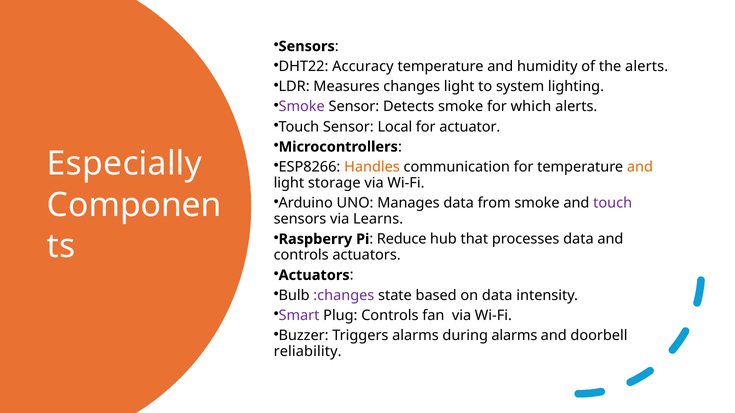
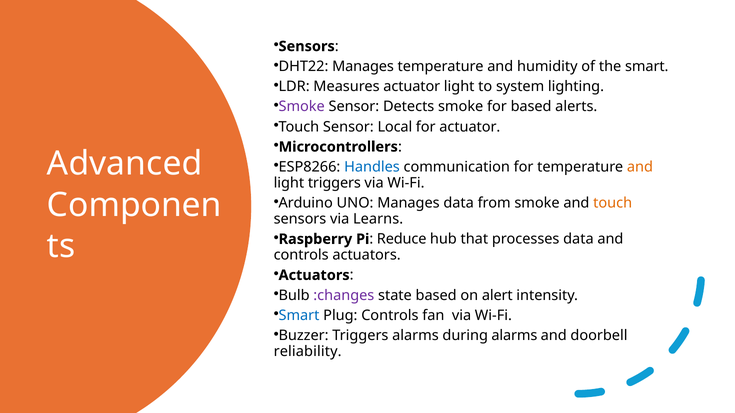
DHT22 Accuracy: Accuracy -> Manages (363, 67)
the alerts: alerts -> smart (647, 67)
Measures changes: changes -> actuator (412, 87)
for which: which -> based (531, 107)
Especially: Especially -> Advanced (125, 164)
Handles colour: orange -> blue (372, 167)
light storage: storage -> triggers (334, 183)
touch colour: purple -> orange (613, 203)
on data: data -> alert (497, 296)
Smart colour: purple -> blue (299, 316)
